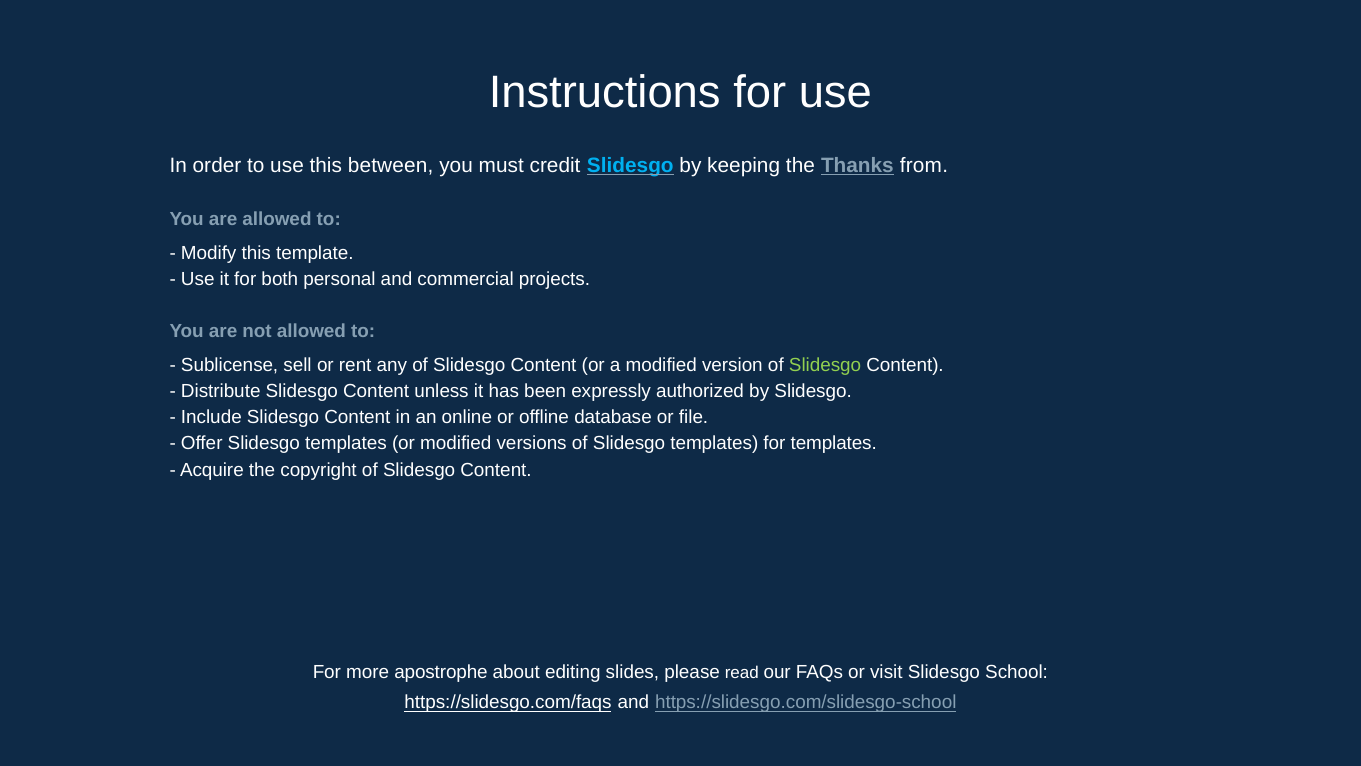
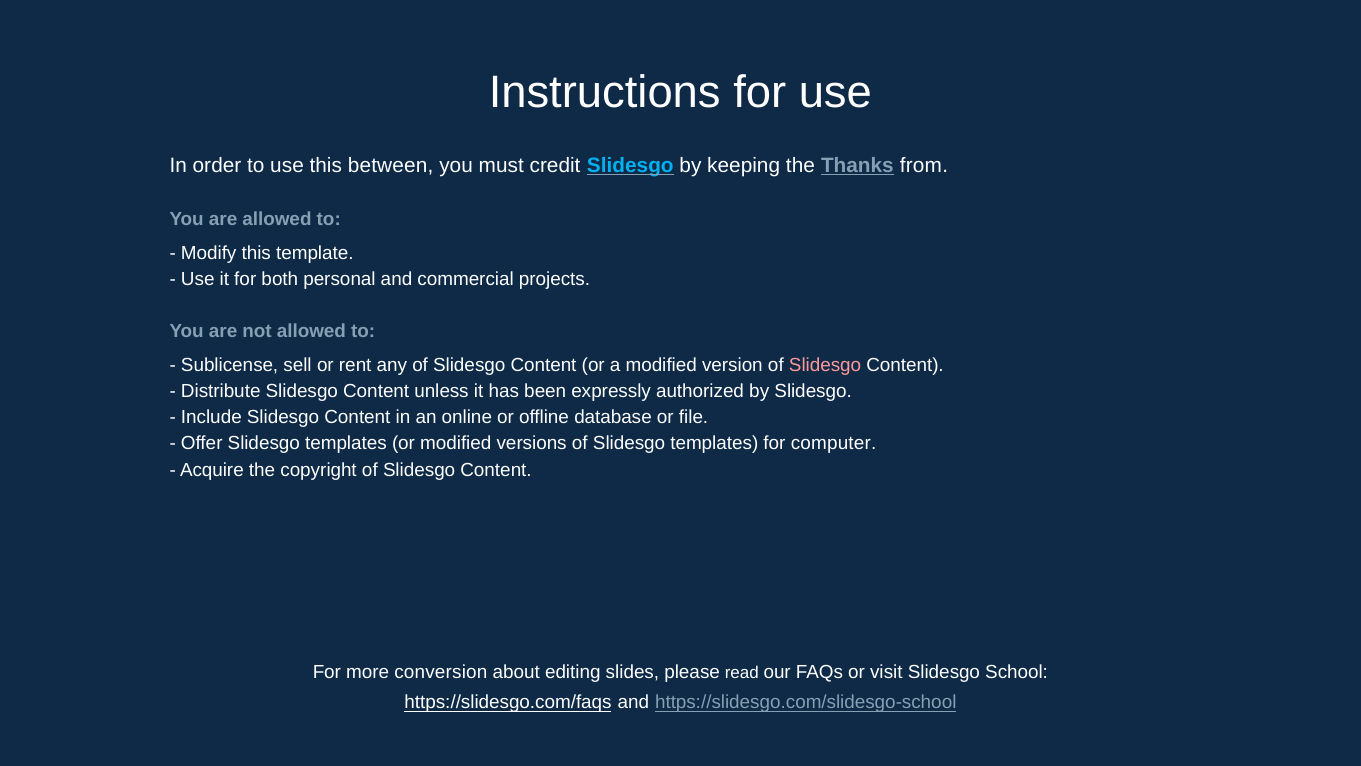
Slidesgo colour: light green -> pink (825, 365)
for templates: templates -> computer (834, 443)
apostrophe: apostrophe -> conversion (441, 672)
